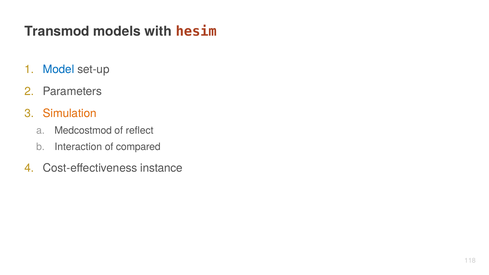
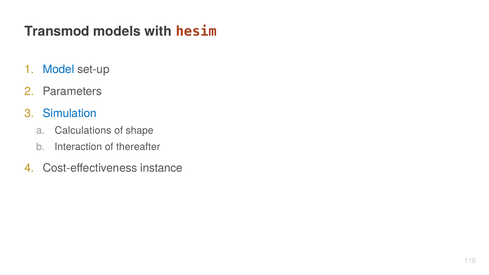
Simulation colour: orange -> blue (70, 113)
Medcostmod: Medcostmod -> Calculations (83, 130)
reflect: reflect -> shape (140, 130)
compared: compared -> thereafter (138, 147)
